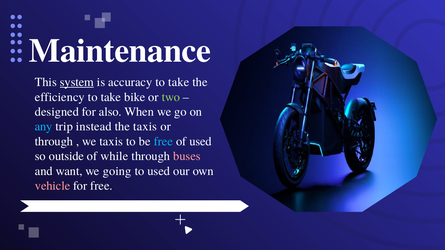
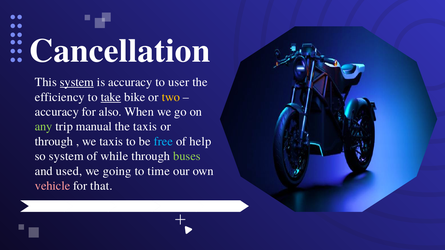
Maintenance: Maintenance -> Cancellation (120, 51)
take: take -> user (179, 82)
take underline: none -> present (111, 97)
two colour: light green -> yellow (171, 97)
designed: designed -> accuracy (57, 112)
any colour: light blue -> light green (44, 127)
instead: instead -> manual (94, 127)
of used: used -> help (200, 142)
so outside: outside -> system (66, 156)
buses colour: pink -> light green (187, 156)
want: want -> used (69, 171)
to used: used -> time (159, 171)
for free: free -> that (101, 186)
